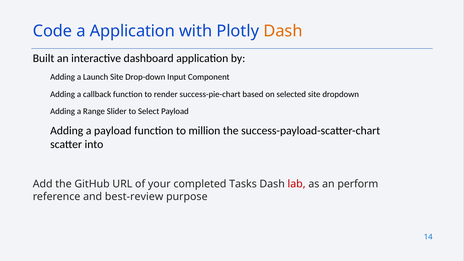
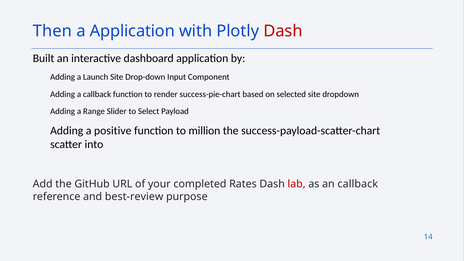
Code: Code -> Then (52, 31)
Dash colour: orange -> red (283, 31)
a payload: payload -> positive (113, 131)
Tasks: Tasks -> Rates (243, 184)
an perform: perform -> callback (358, 184)
